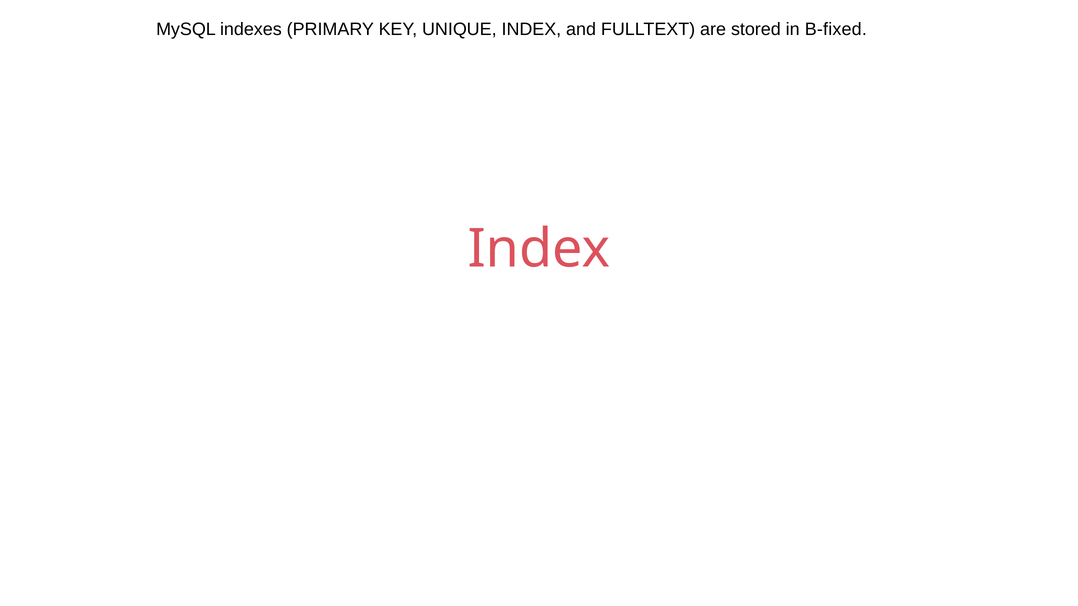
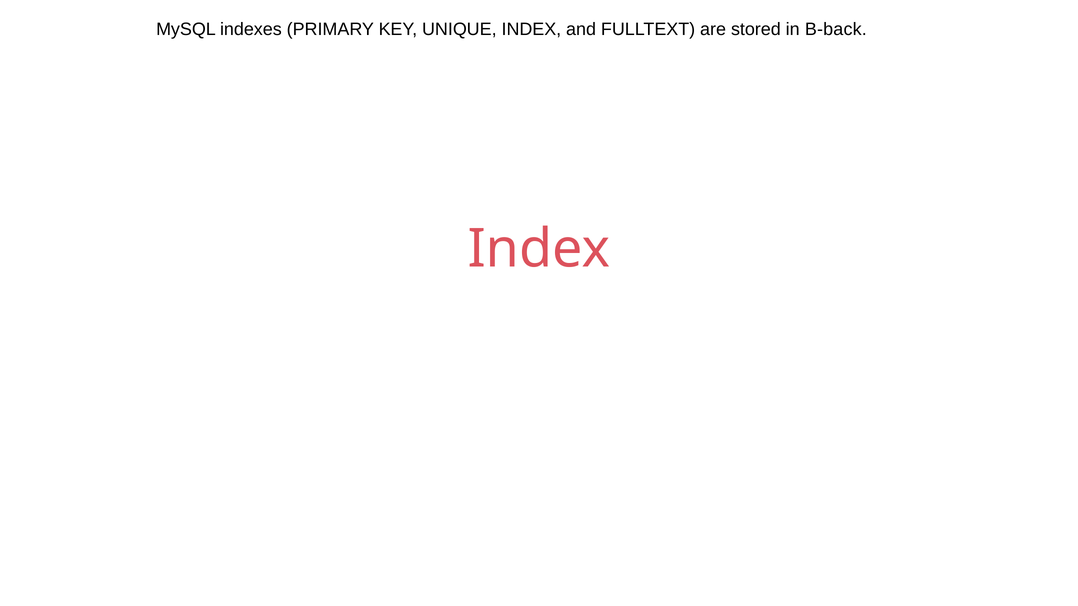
B-fixed: B-fixed -> B-back (836, 29)
